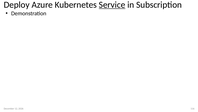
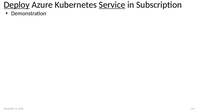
Deploy underline: none -> present (17, 5)
